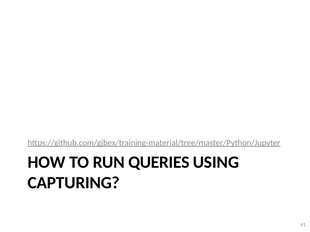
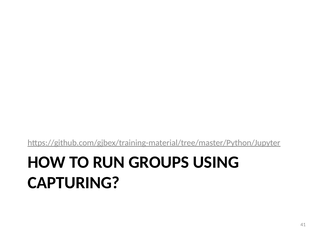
QUERIES: QUERIES -> GROUPS (159, 162)
